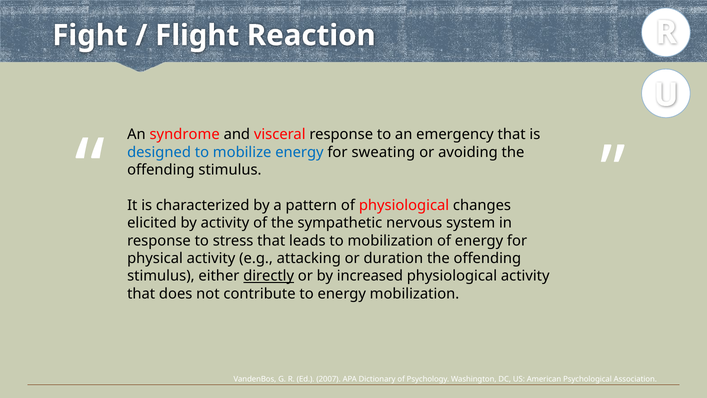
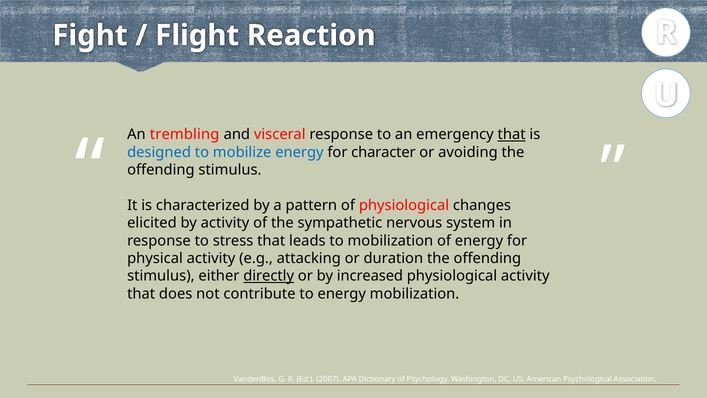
syndrome: syndrome -> trembling (185, 134)
that underline: none -> present (512, 134)
sweating: sweating -> character (383, 152)
